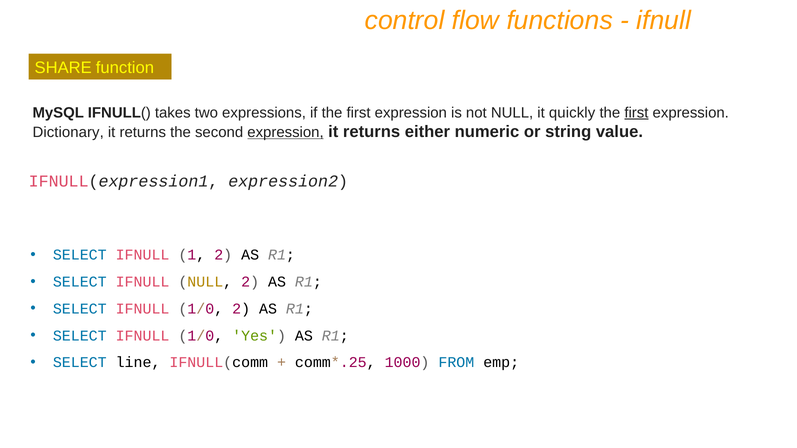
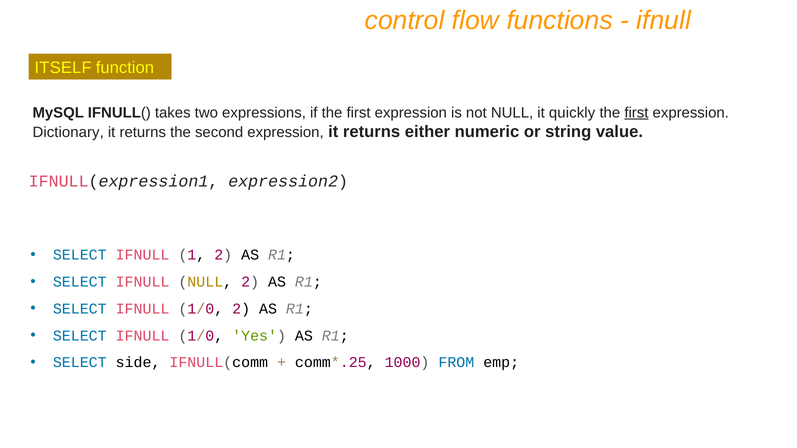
SHARE: SHARE -> ITSELF (63, 68)
expression underline: present -> none (286, 132)
line: line -> side (138, 363)
